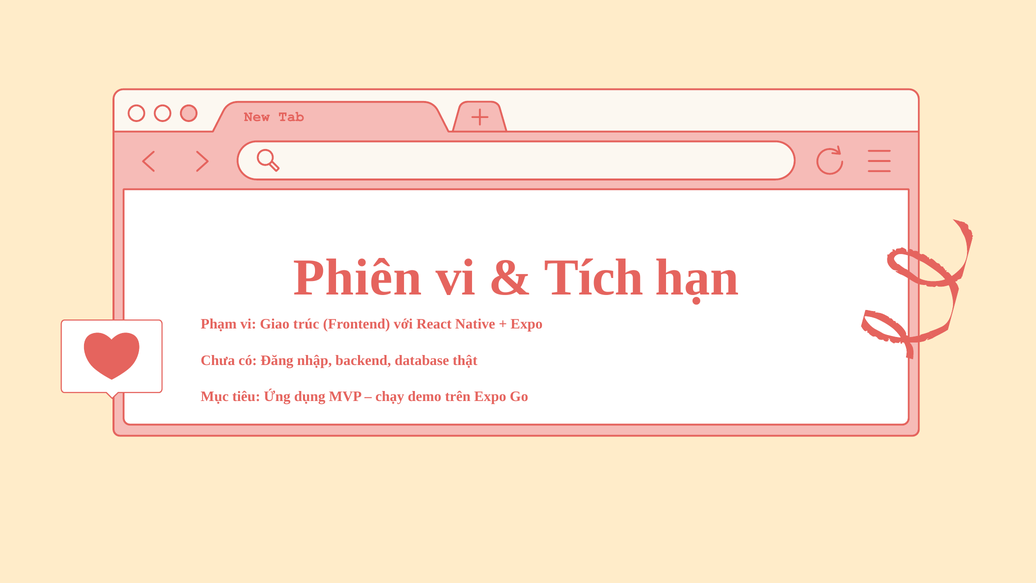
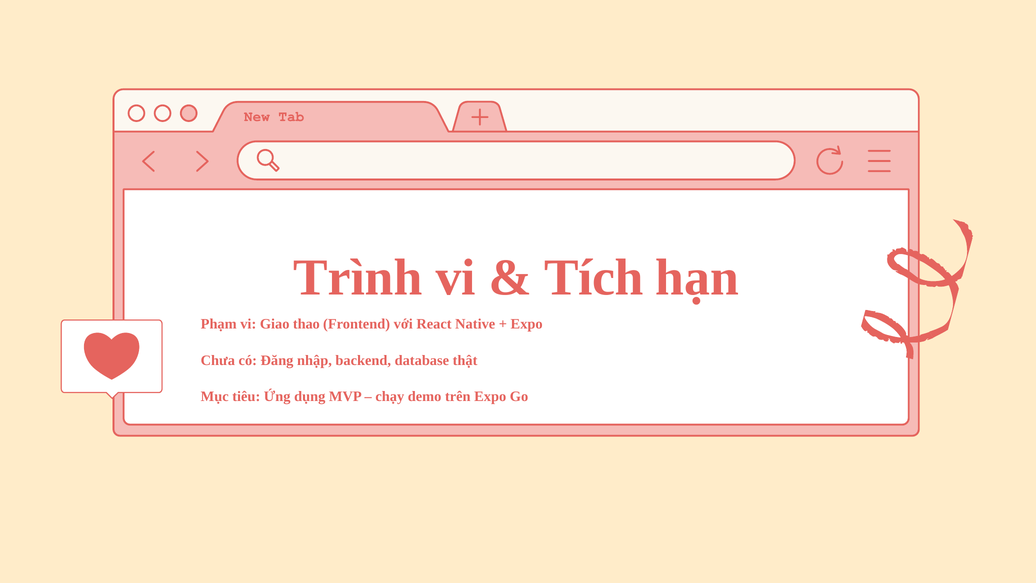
Phiên: Phiên -> Trình (358, 277)
trúc: trúc -> thao (306, 324)
